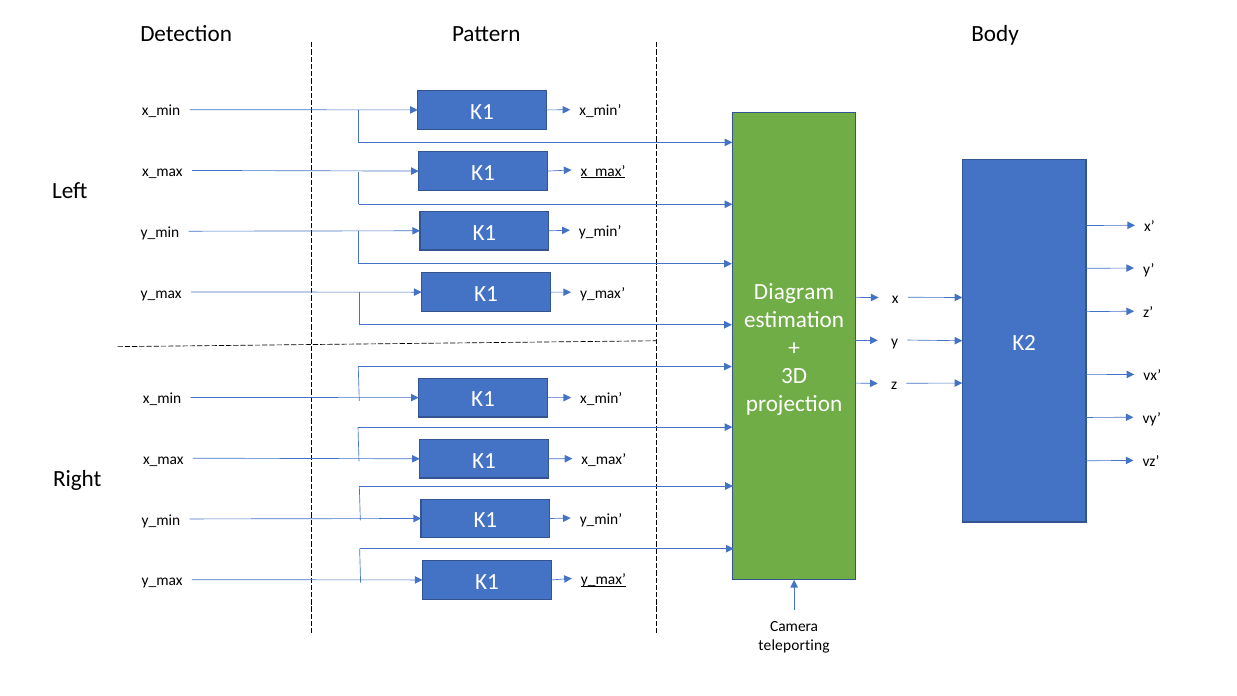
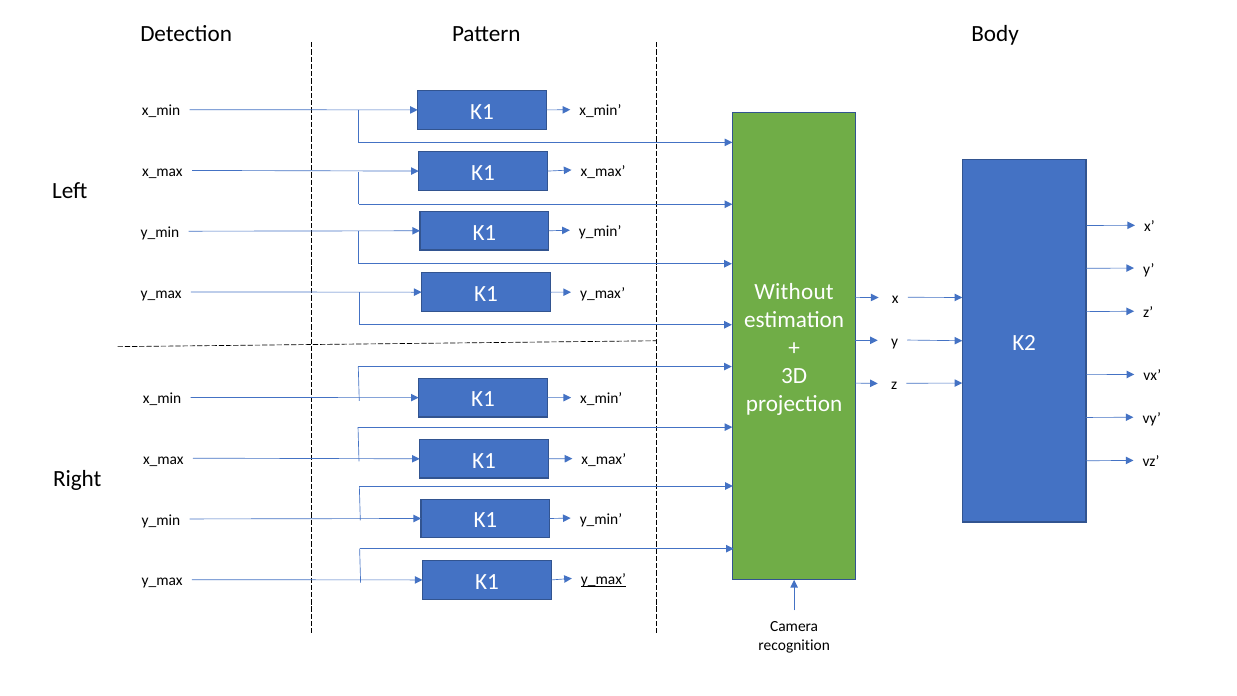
x_max underline: present -> none (603, 171)
Diagram: Diagram -> Without (794, 292)
teleporting: teleporting -> recognition (794, 645)
